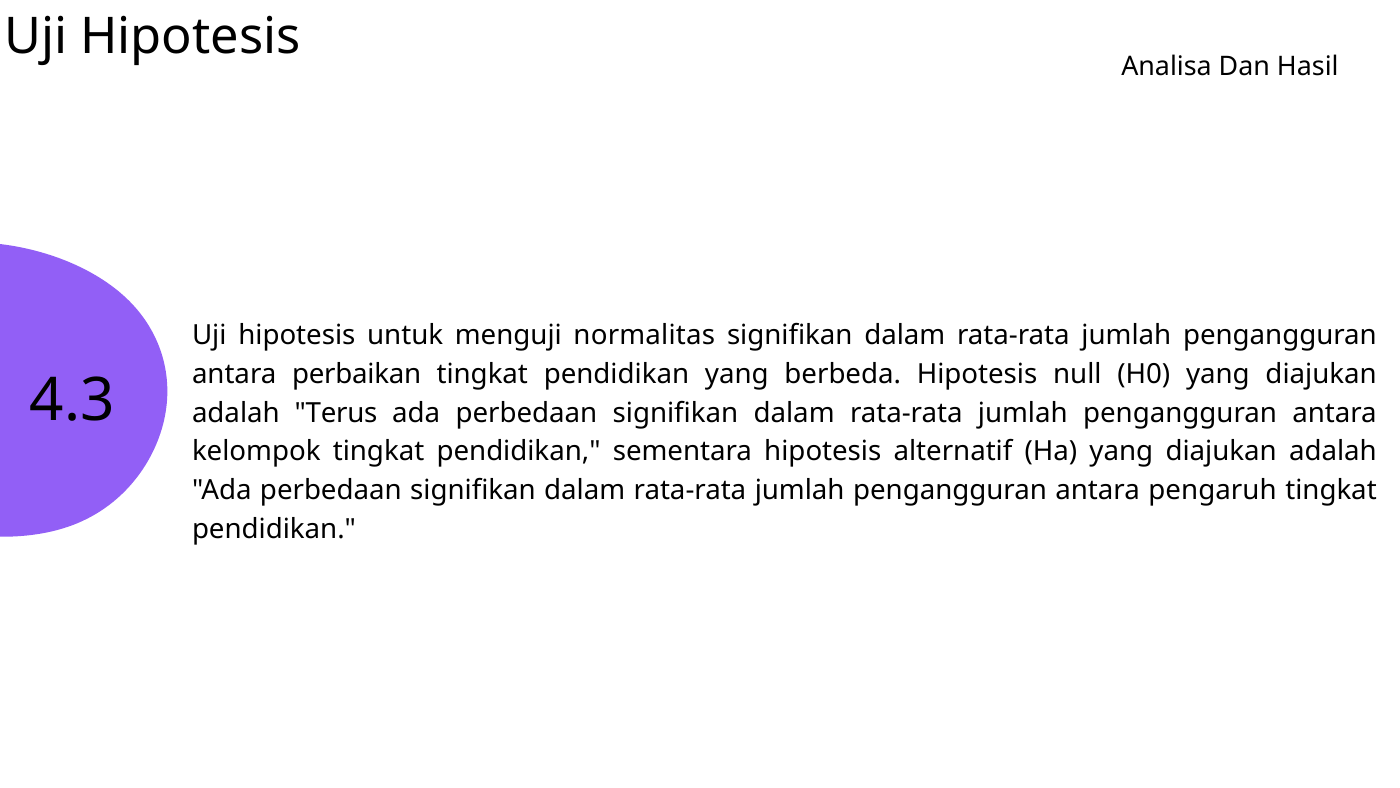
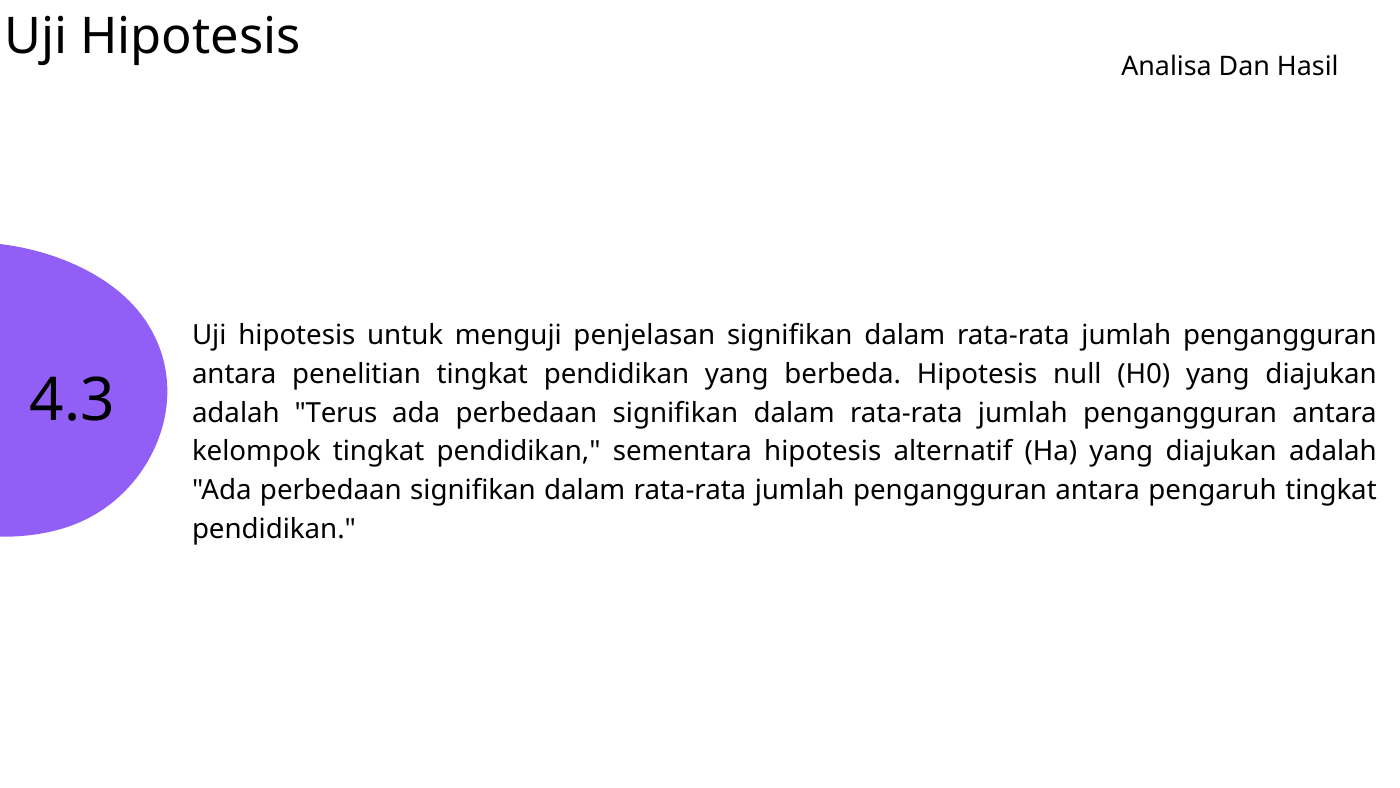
normalitas: normalitas -> penjelasan (644, 335)
perbaikan: perbaikan -> penelitian (357, 374)
